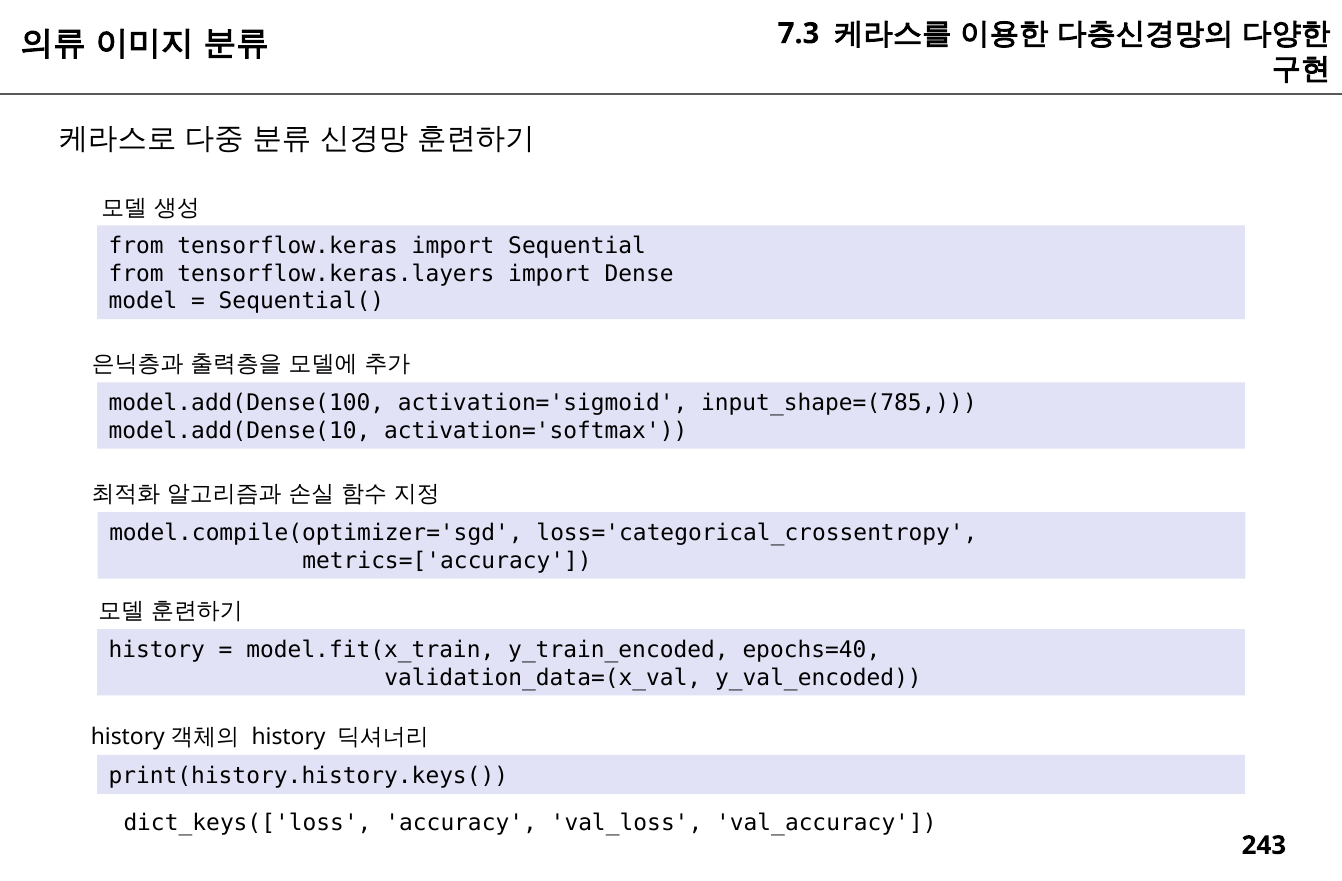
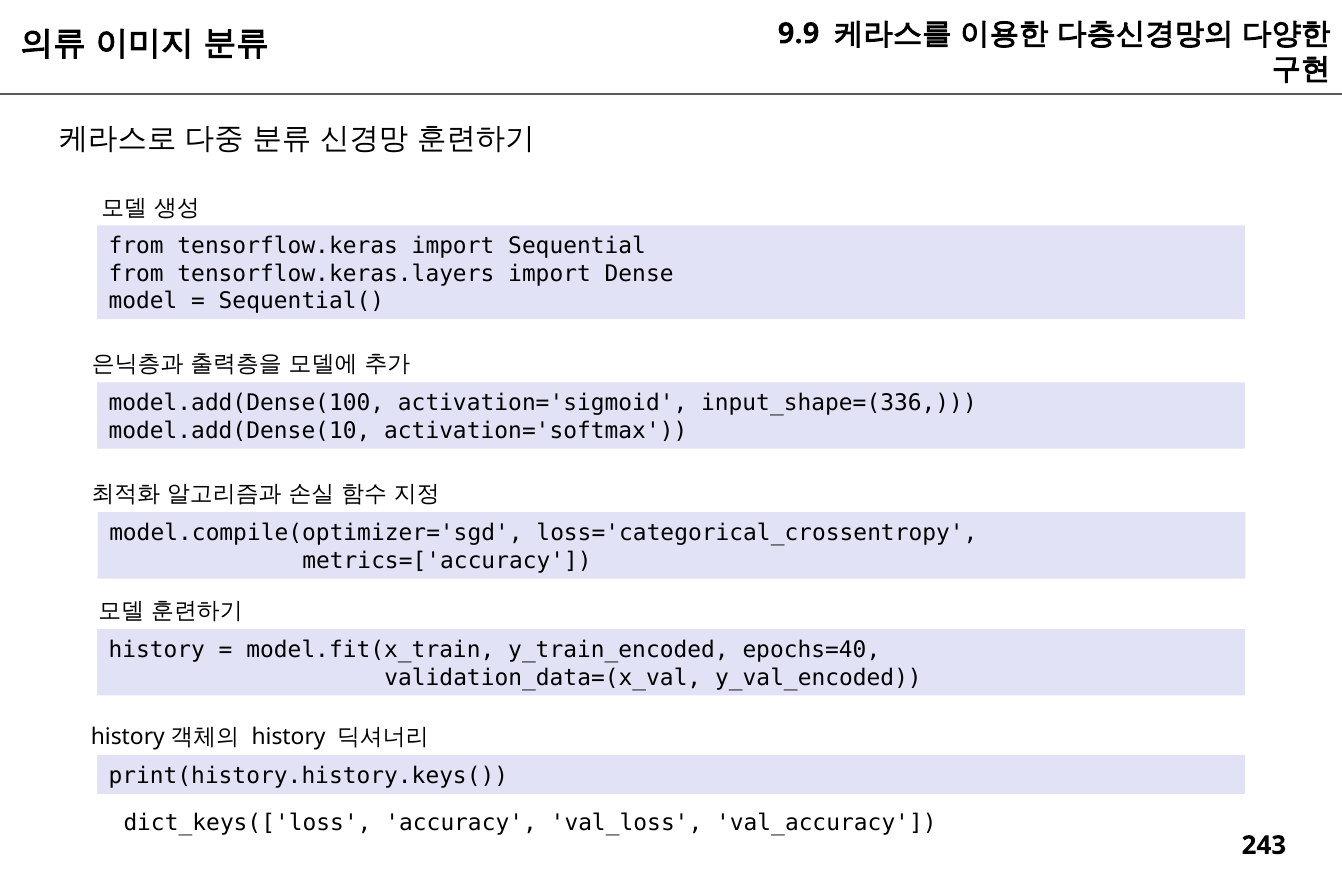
7.3: 7.3 -> 9.9 (799, 34)
input_shape=(785: input_shape=(785 -> input_shape=(336 (839, 404)
